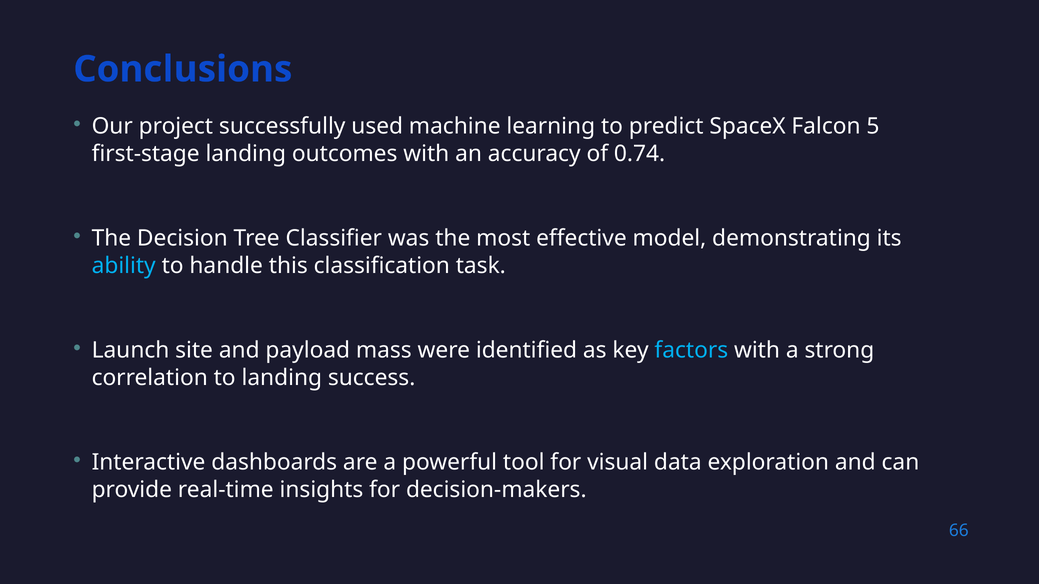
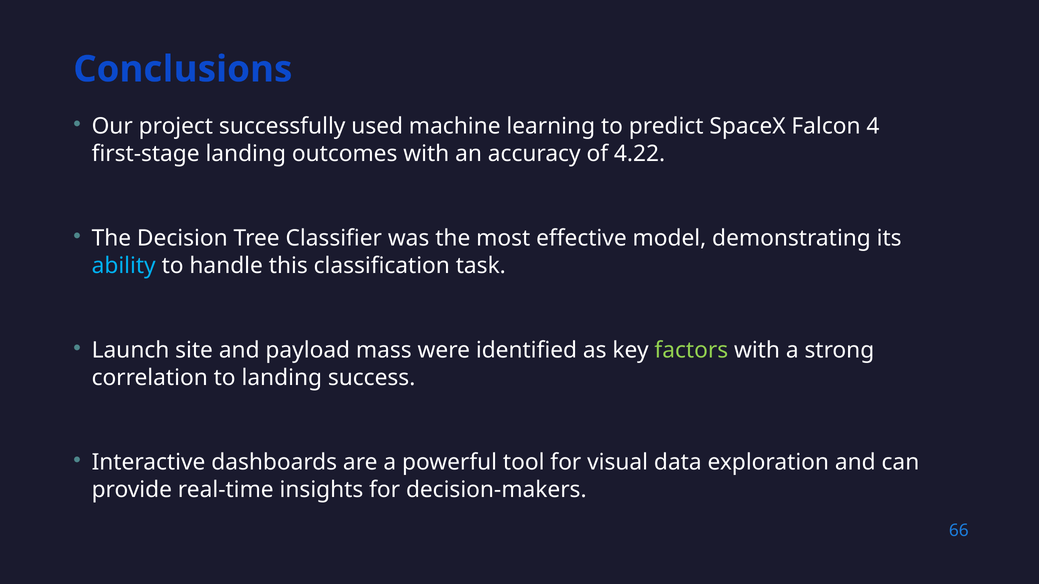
5: 5 -> 4 (873, 126)
0.74: 0.74 -> 4.22 (640, 154)
factors colour: light blue -> light green (691, 351)
